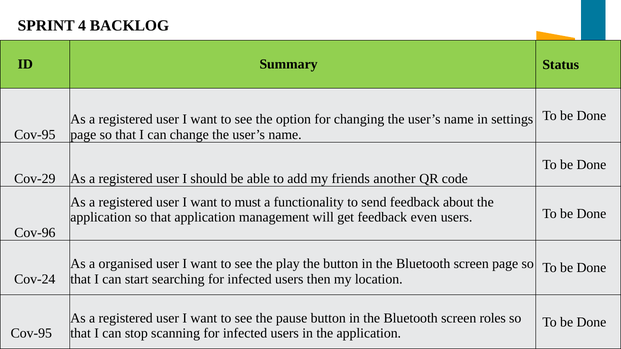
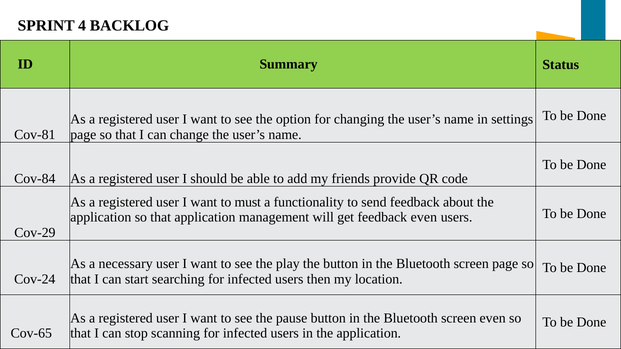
Cov-95: Cov-95 -> Cov-81 (35, 135)
Cov-29: Cov-29 -> Cov-84 (35, 179)
another: another -> provide (395, 179)
Cov-96: Cov-96 -> Cov-29 (35, 233)
organised: organised -> necessary (126, 264)
screen roles: roles -> even (493, 318)
Cov-95: Cov-95 -> Cov-65 (31, 334)
